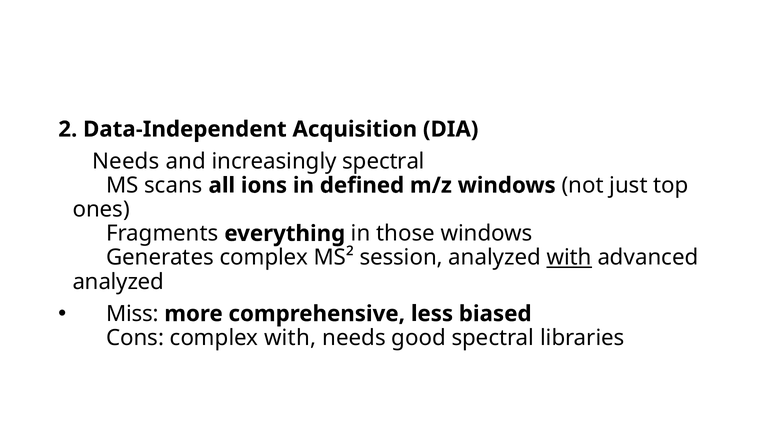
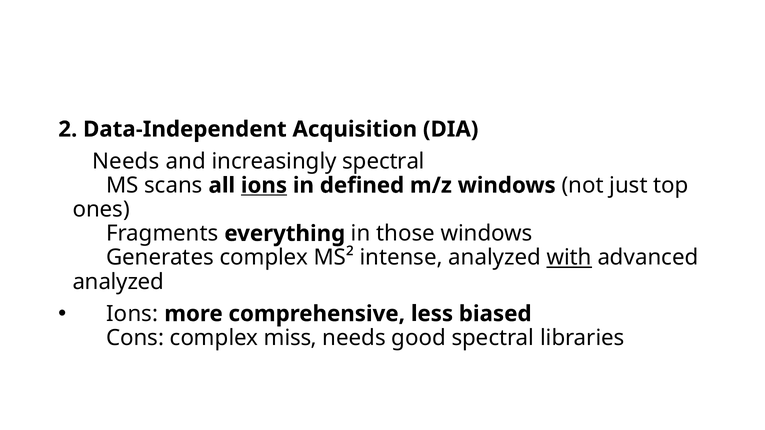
ions underline: none -> present (264, 186)
session: session -> intense (401, 258)
Miss: Miss -> Ions (132, 314)
complex with: with -> miss (290, 338)
